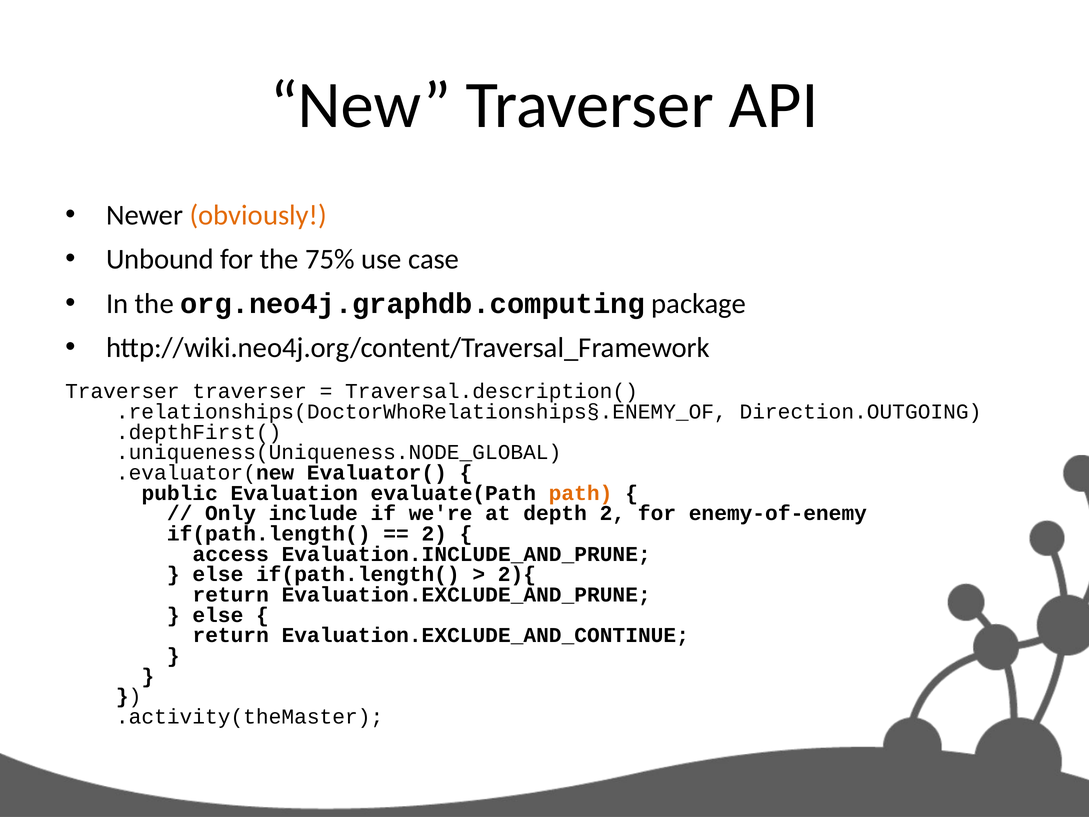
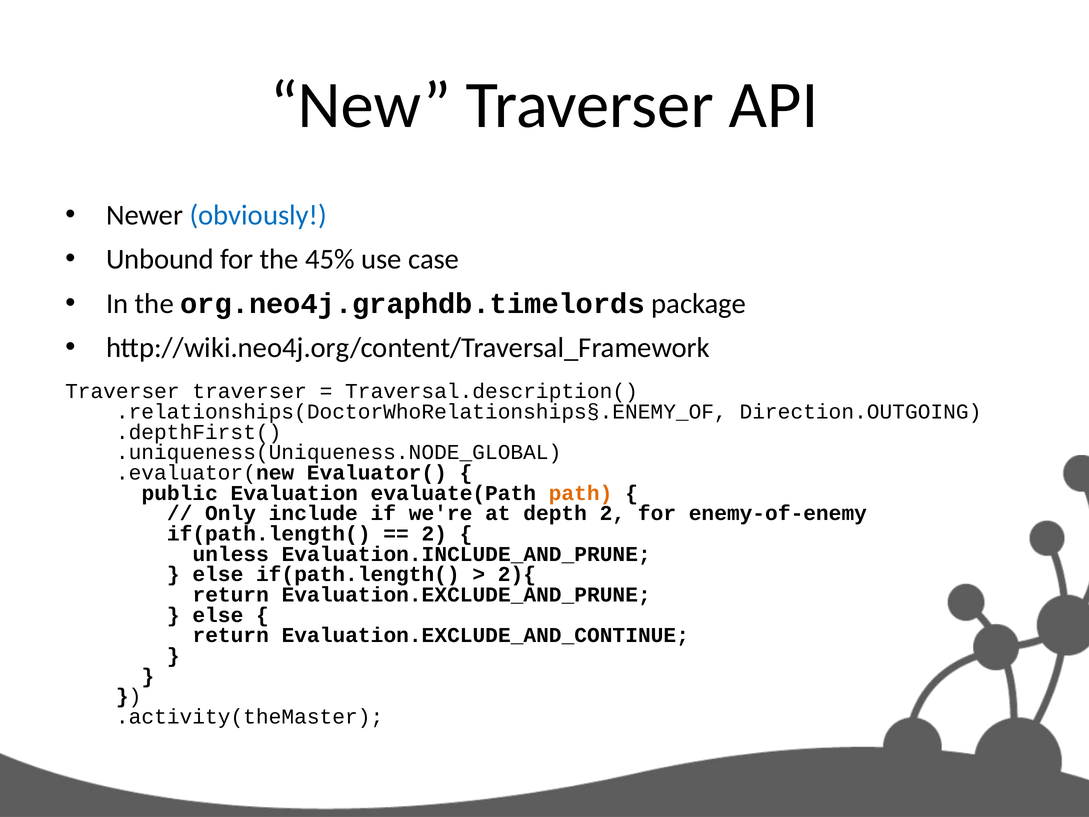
obviously colour: orange -> blue (258, 215)
75%: 75% -> 45% (330, 259)
org.neo4j.graphdb.computing: org.neo4j.graphdb.computing -> org.neo4j.graphdb.timelords (413, 304)
access: access -> unless (231, 554)
